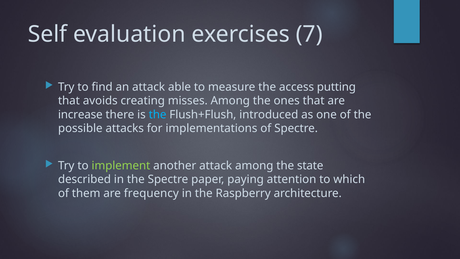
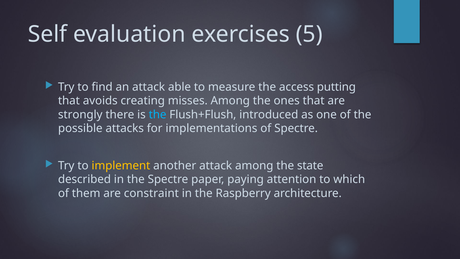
7: 7 -> 5 (309, 34)
increase: increase -> strongly (80, 114)
implement colour: light green -> yellow (121, 165)
frequency: frequency -> constraint (151, 193)
